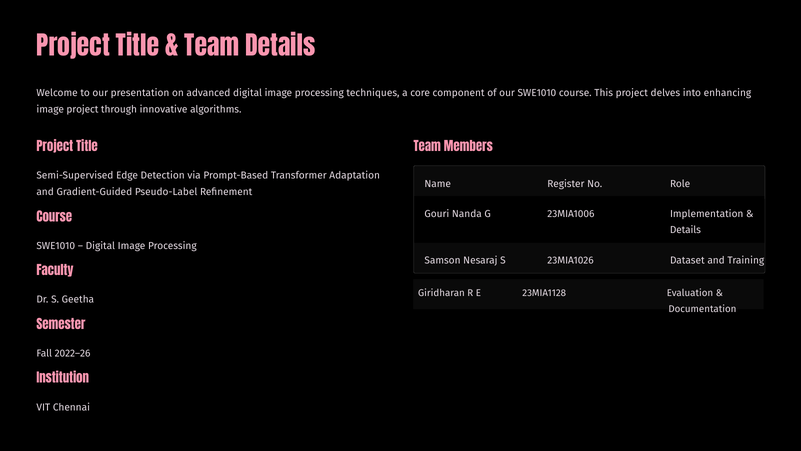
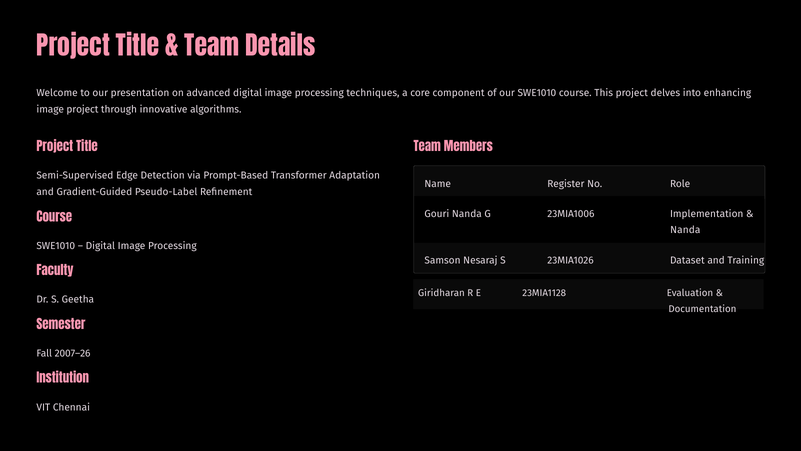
Details: Details -> Nanda (685, 230)
2022–26: 2022–26 -> 2007–26 (73, 353)
